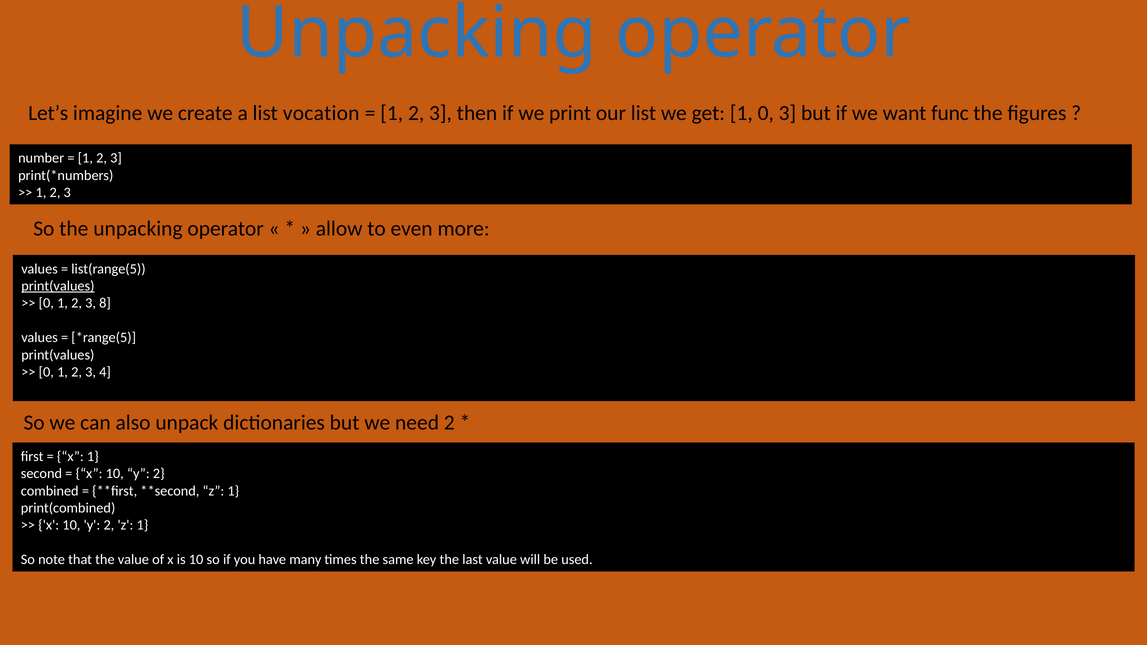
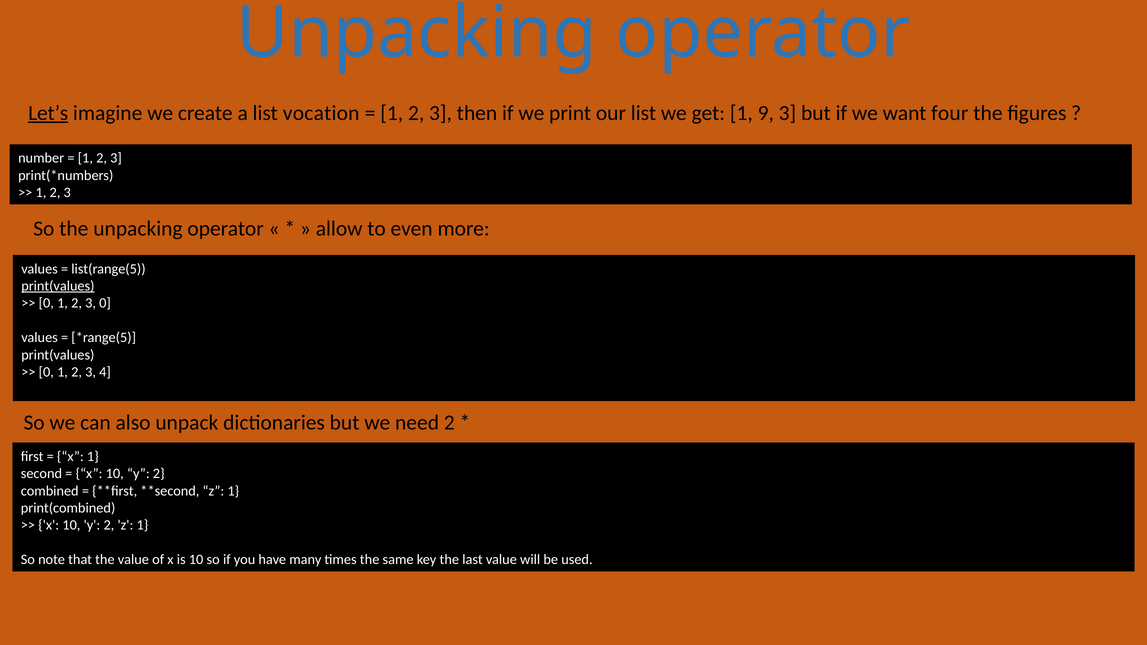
Let’s underline: none -> present (48, 113)
1 0: 0 -> 9 (766, 113)
func: func -> four (950, 113)
3 8: 8 -> 0 (105, 303)
